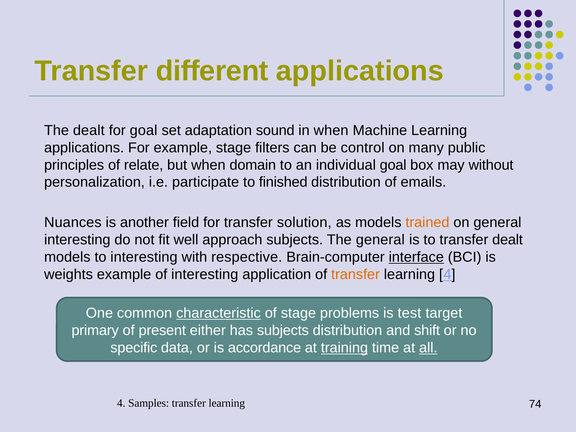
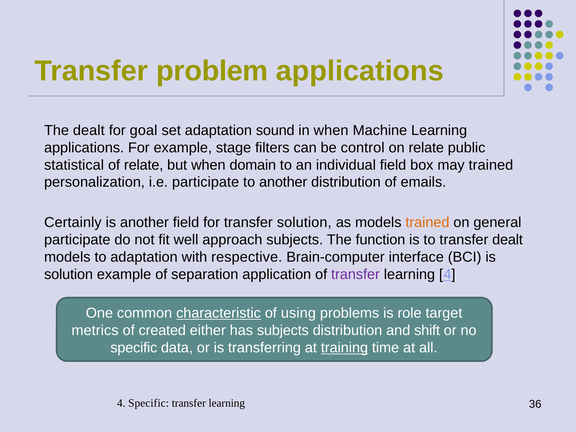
different: different -> problem (212, 71)
on many: many -> relate (426, 148)
principles: principles -> statistical (74, 165)
individual goal: goal -> field (393, 165)
may without: without -> trained (491, 165)
to finished: finished -> another (283, 182)
Nuances: Nuances -> Certainly (73, 223)
interesting: interesting -> participate (77, 240)
The general: general -> function (380, 240)
to interesting: interesting -> adaptation (144, 257)
interface underline: present -> none (416, 257)
weights: weights -> solution (69, 274)
of interesting: interesting -> separation (205, 274)
transfer colour: orange -> purple (356, 274)
of stage: stage -> using (298, 313)
test: test -> role (410, 313)
primary: primary -> metrics (95, 330)
present: present -> created (162, 330)
accordance: accordance -> transferring (264, 348)
all underline: present -> none (428, 348)
4 Samples: Samples -> Specific (149, 403)
74: 74 -> 36 (535, 404)
